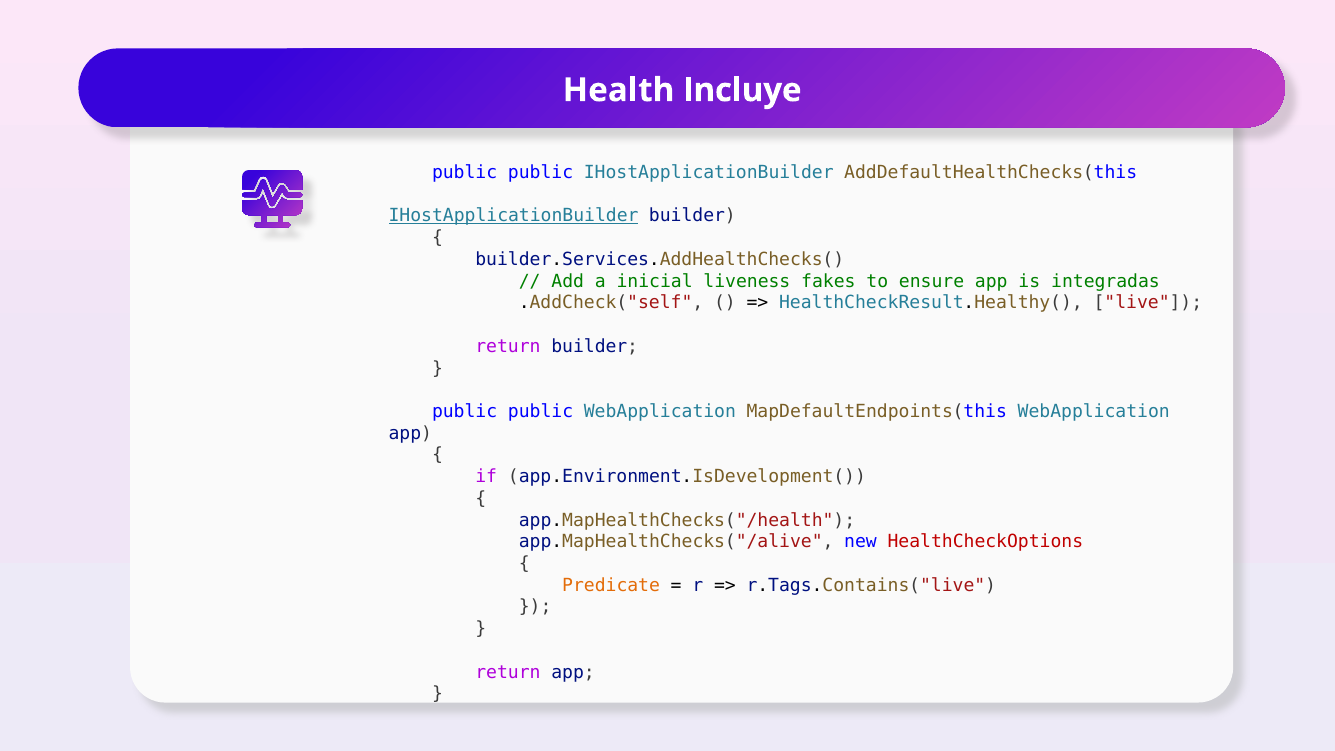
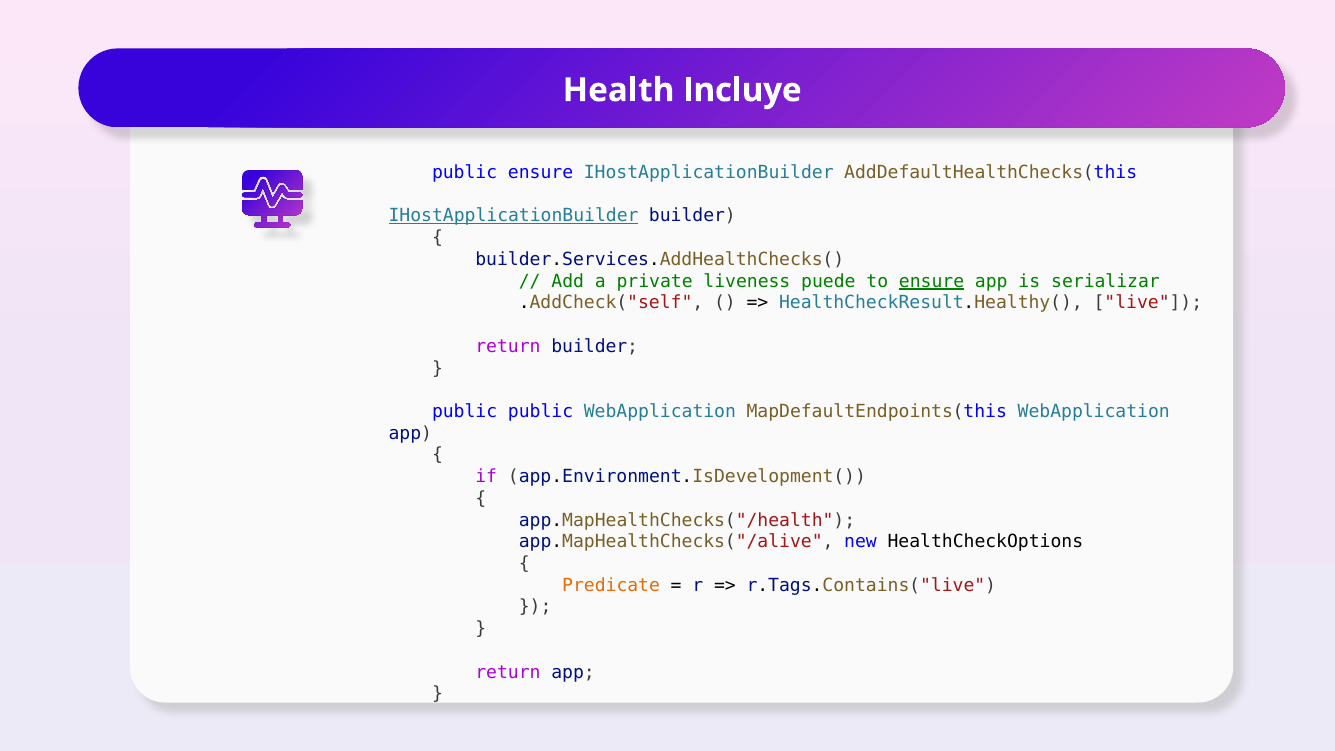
public: public -> ensure (541, 173)
inicial: inicial -> private (655, 281)
fakes: fakes -> puede (828, 281)
ensure underline: none -> present (932, 281)
integradas: integradas -> serializar (1105, 281)
HealthCheckOptions colour: red -> black (985, 542)
